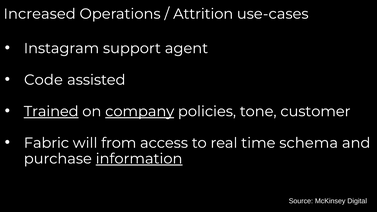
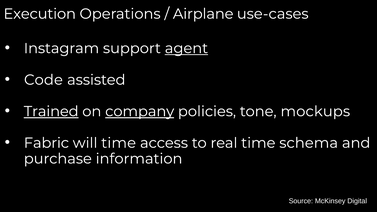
Increased: Increased -> Execution (40, 14)
Attrition: Attrition -> Airplane (203, 14)
agent underline: none -> present (186, 48)
customer: customer -> mockups (315, 111)
will from: from -> time (119, 143)
information underline: present -> none (139, 159)
